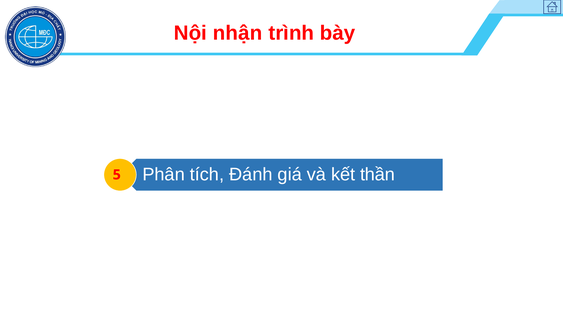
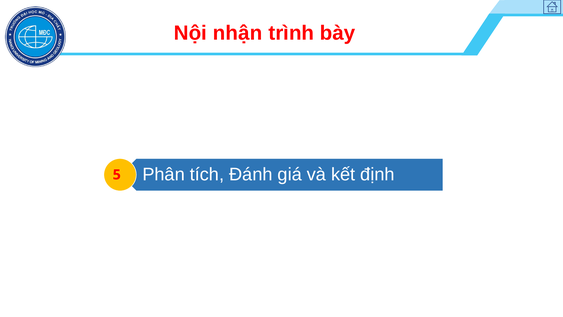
thần: thần -> định (377, 174)
